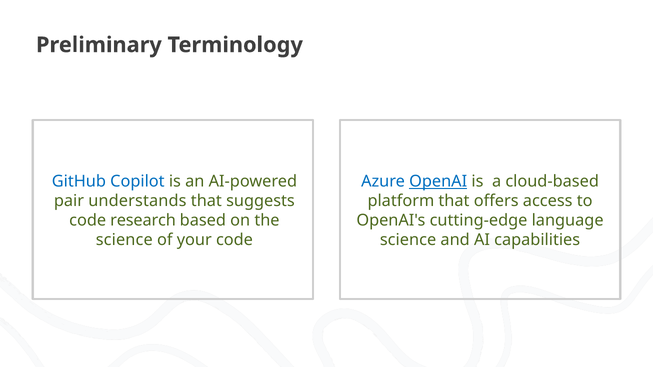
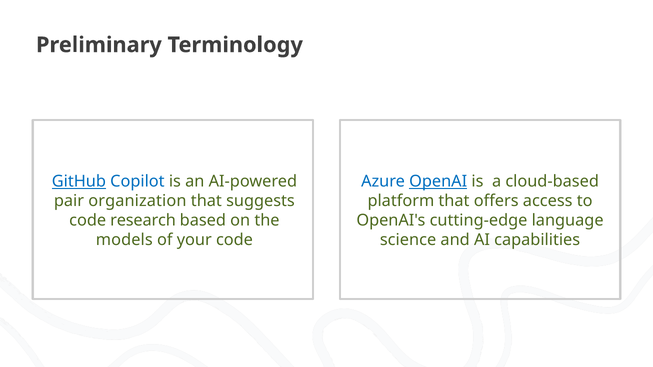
GitHub underline: none -> present (79, 181)
understands: understands -> organization (137, 201)
science: science -> models (124, 240)
